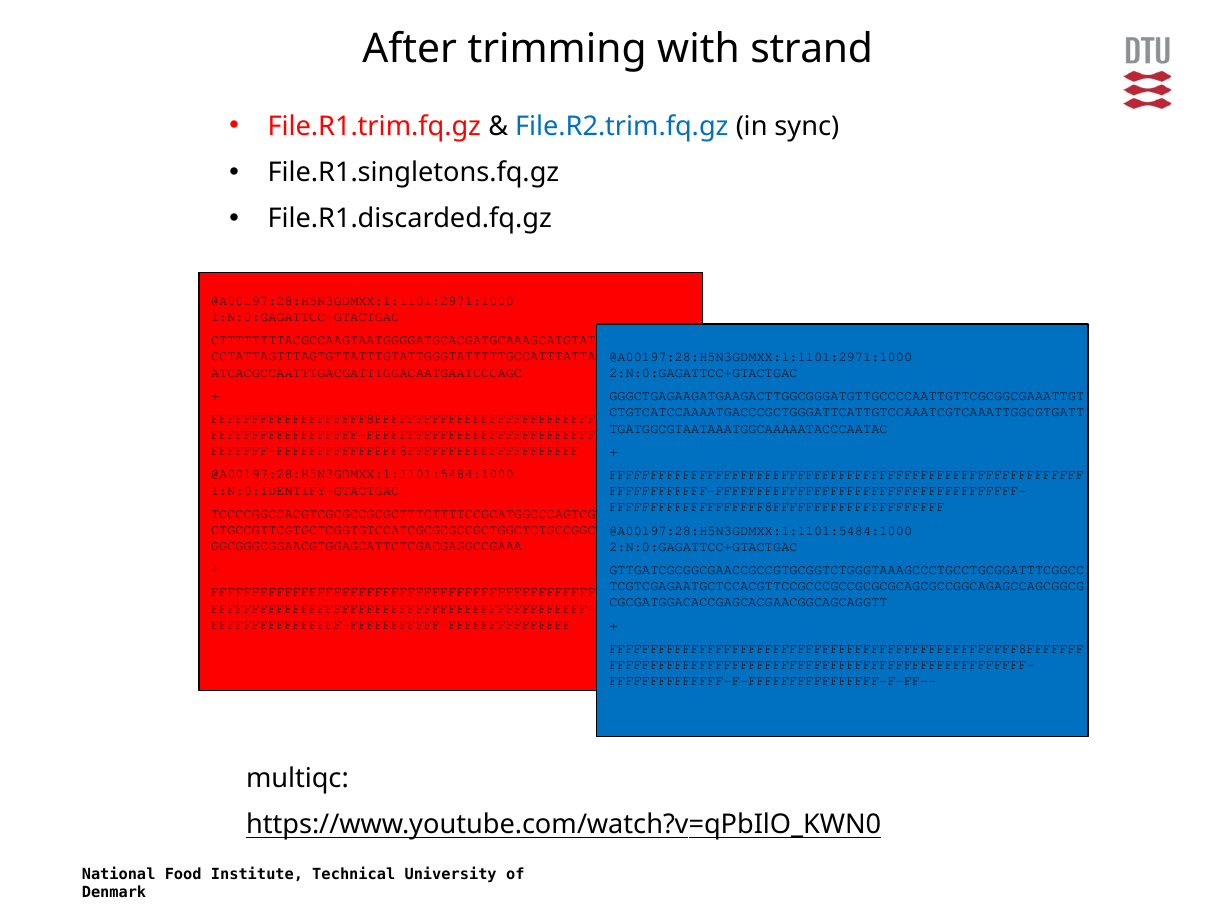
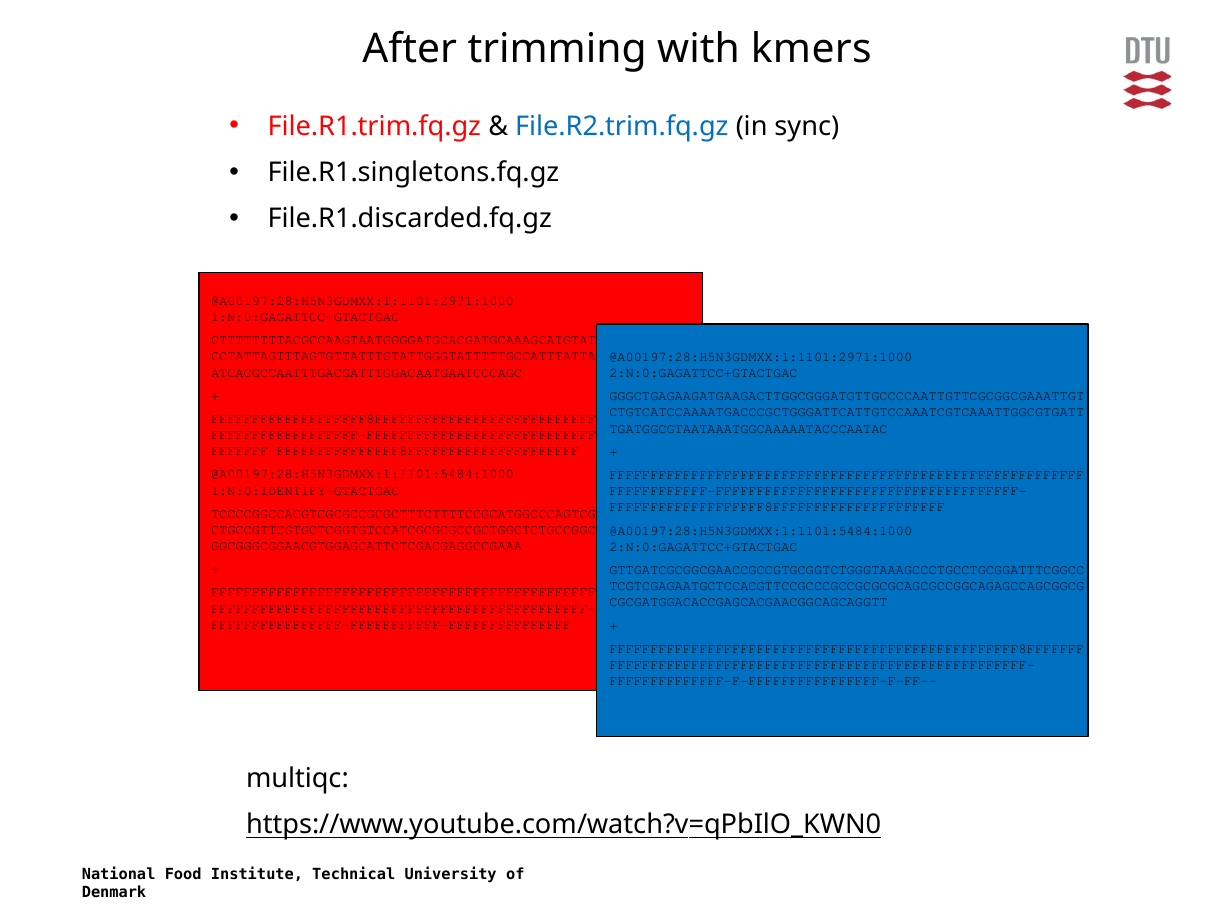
strand: strand -> kmers (811, 49)
